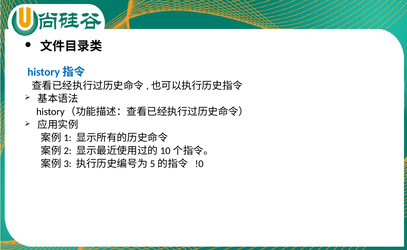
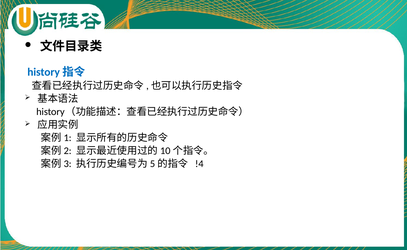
!0: !0 -> !4 (199, 164)
